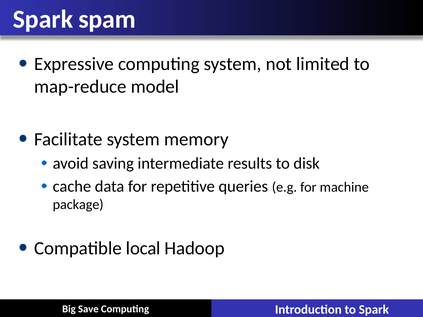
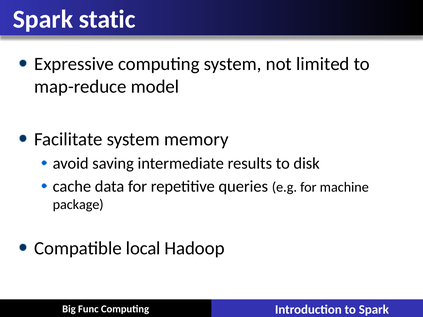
spam: spam -> static (107, 19)
Save: Save -> Func (88, 309)
